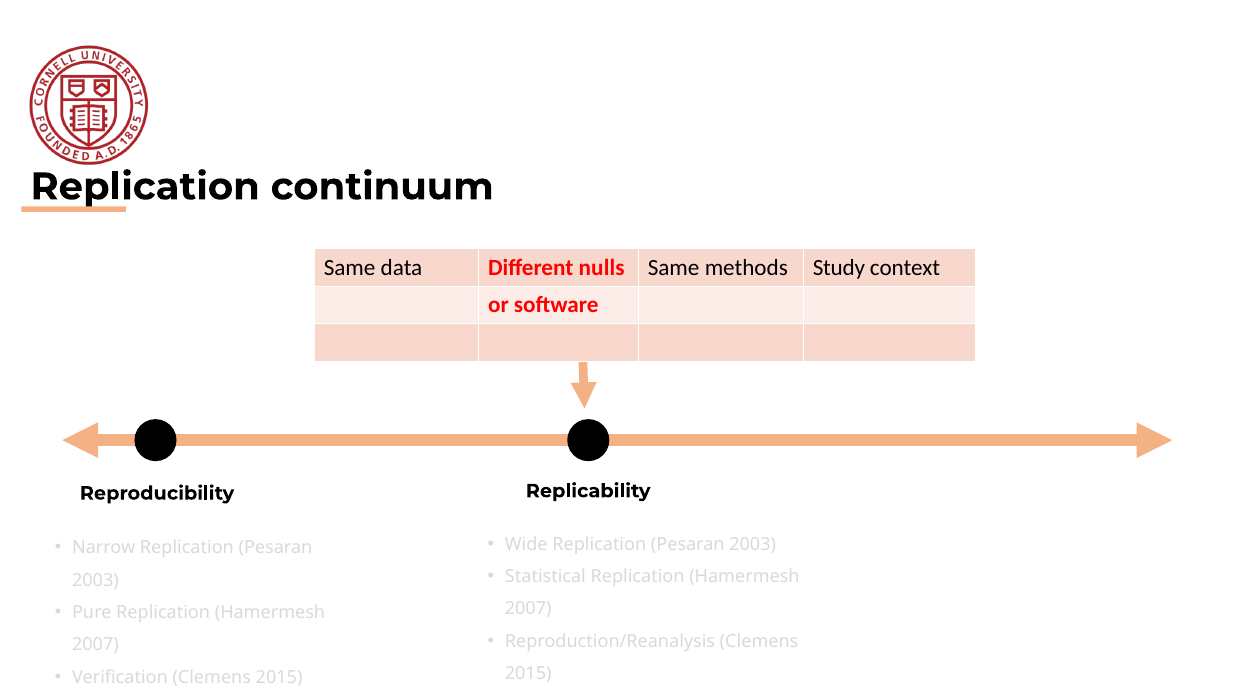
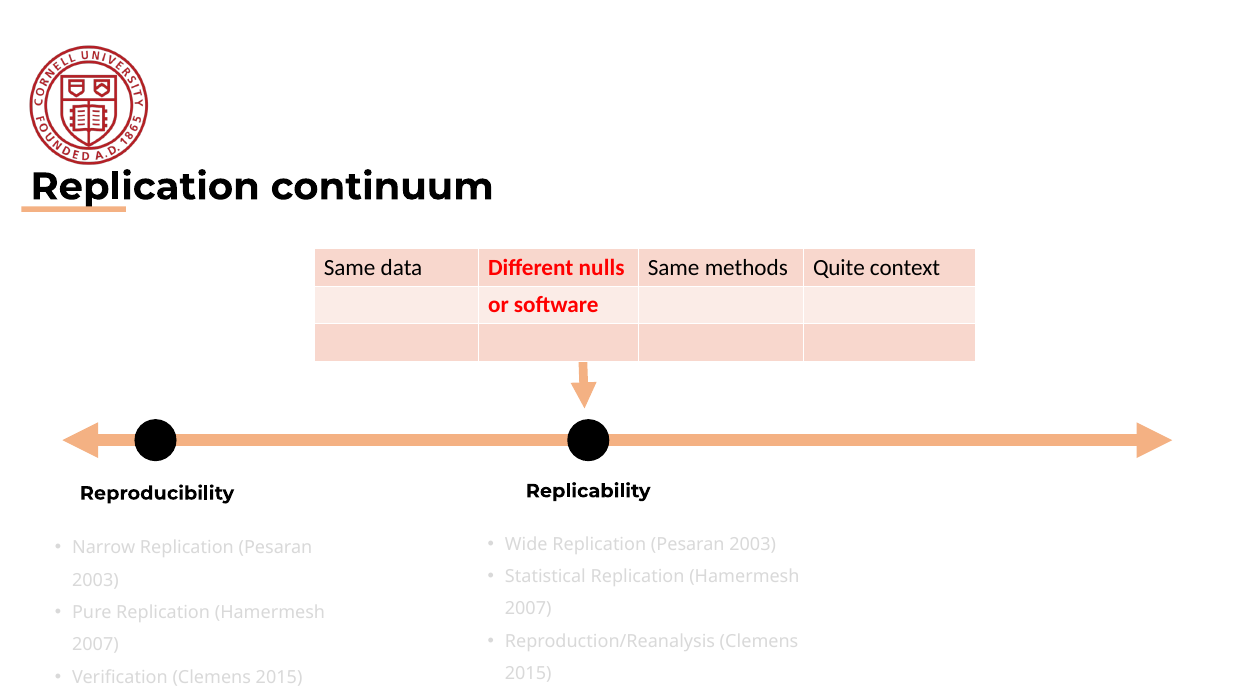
Study: Study -> Quite (839, 268)
